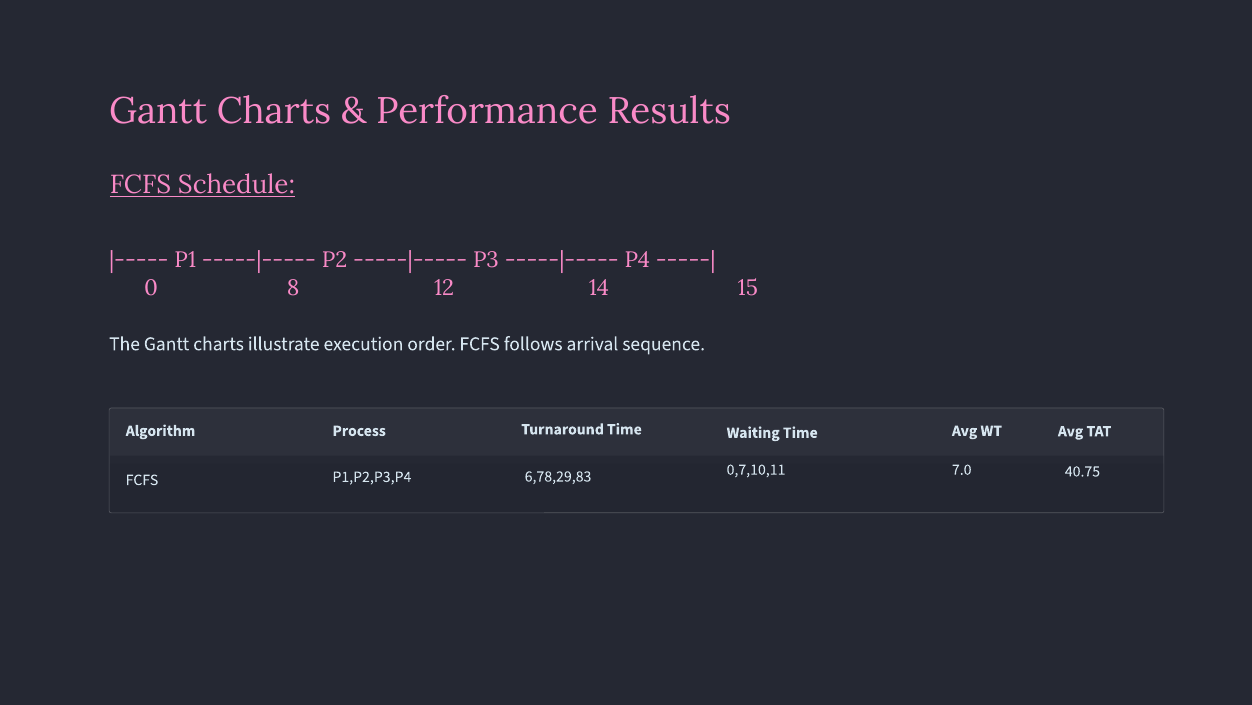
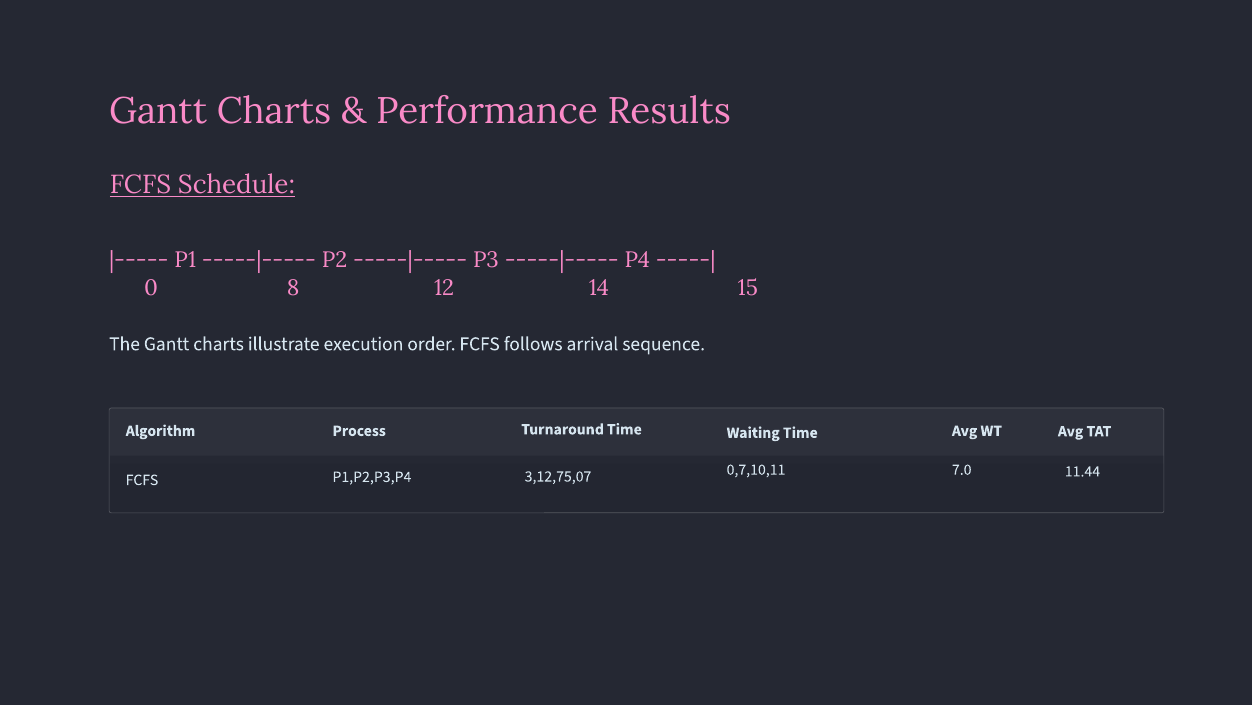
40.75: 40.75 -> 11.44 (1082, 471)
6,78,29,83: 6,78,29,83 -> 3,12,75,07 (558, 476)
